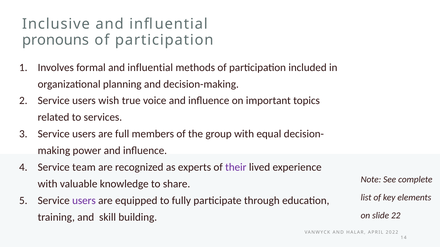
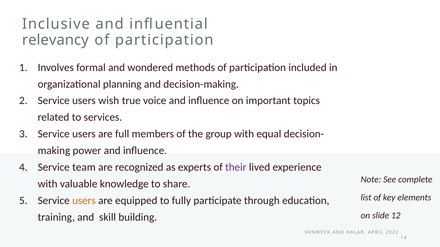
pronouns: pronouns -> relevancy (55, 40)
formal and influential: influential -> wondered (150, 68)
users colour: purple -> orange (84, 201)
22: 22 -> 12 (396, 216)
